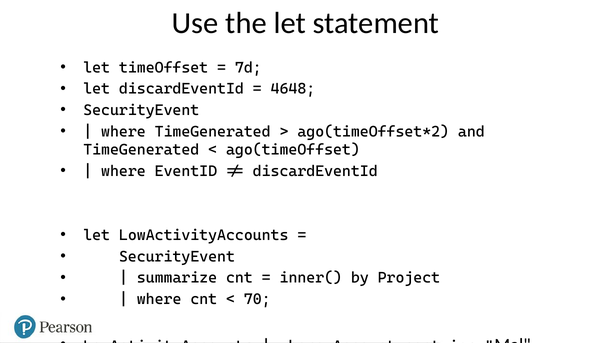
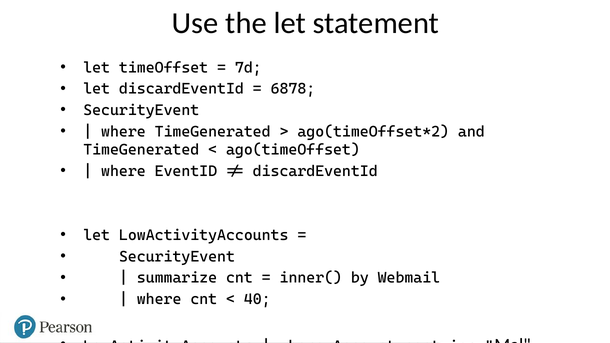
4648: 4648 -> 6878 (293, 89)
Project: Project -> Webmail (409, 278)
70: 70 -> 40 (257, 299)
